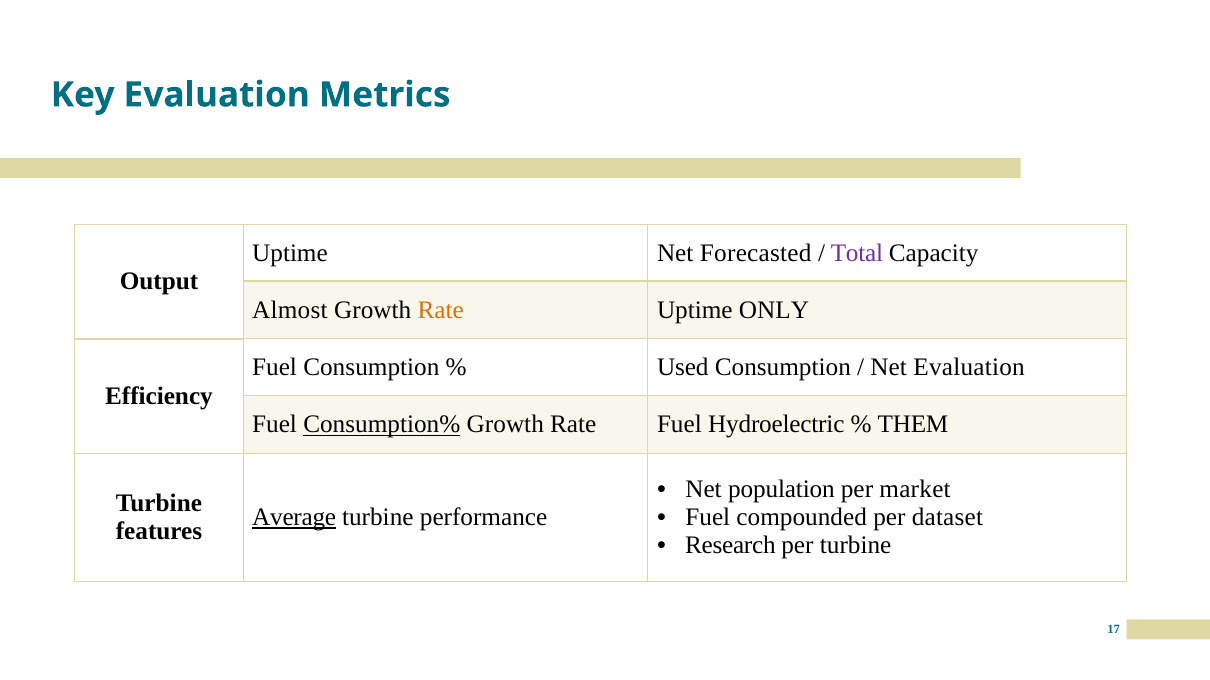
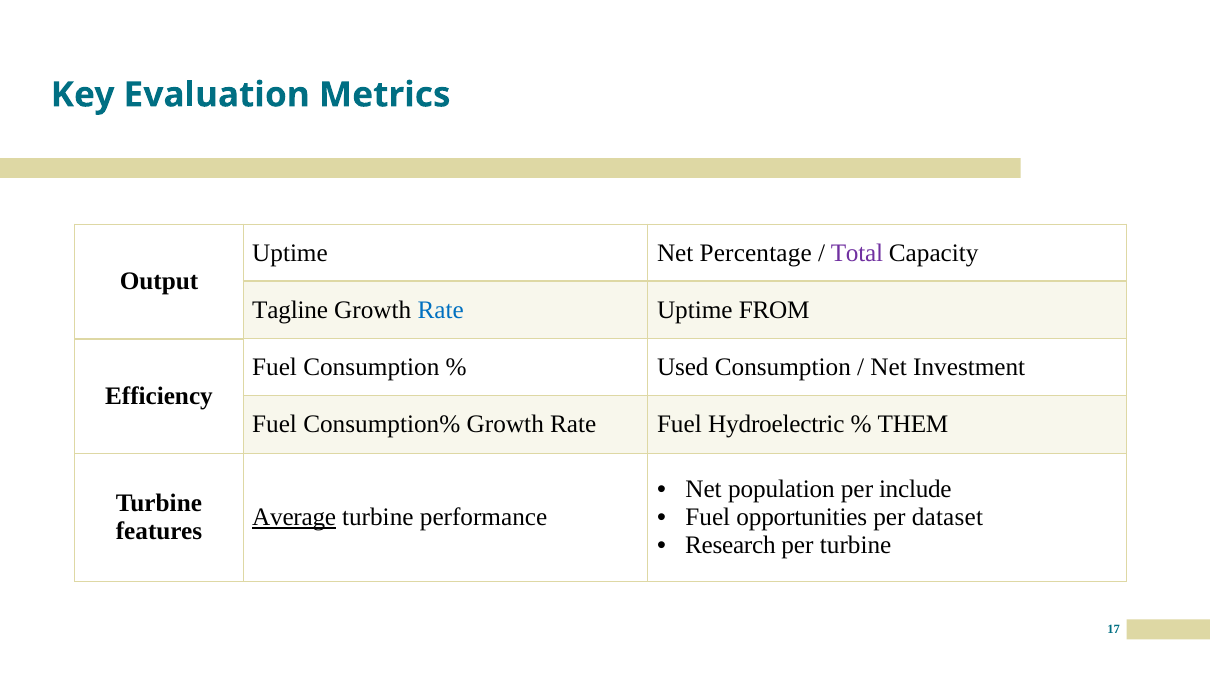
Forecasted: Forecasted -> Percentage (756, 253)
Almost: Almost -> Tagline (290, 311)
Rate colour: orange -> blue (441, 311)
ONLY: ONLY -> FROM (774, 311)
Net Evaluation: Evaluation -> Investment (969, 368)
Consumption% underline: present -> none (382, 425)
market: market -> include (915, 490)
compounded: compounded -> opportunities (802, 518)
